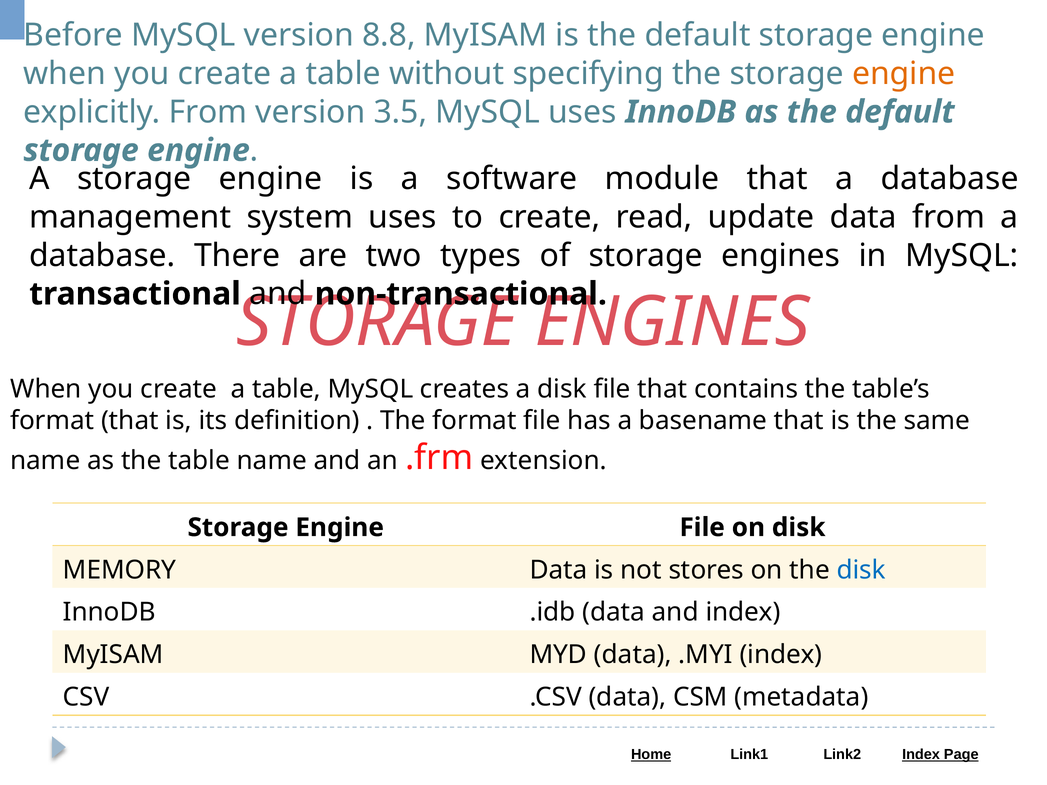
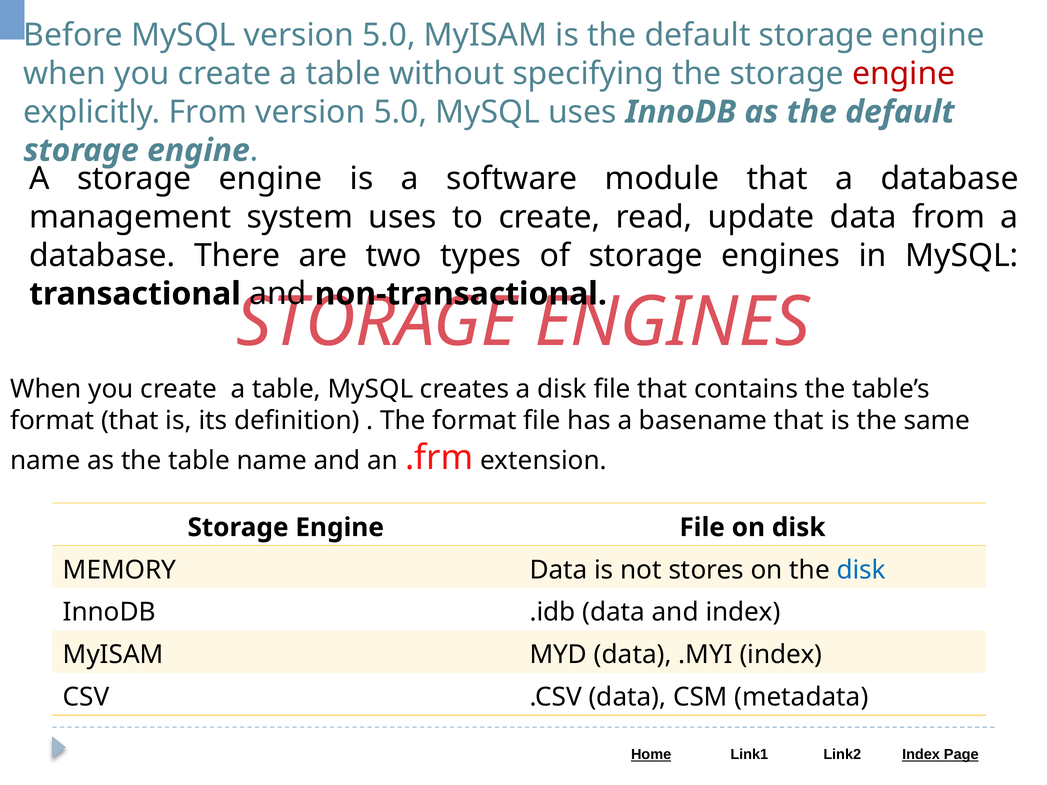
MySQL version 8.8: 8.8 -> 5.0 (389, 35)
engine colour: orange -> red (904, 74)
From version 3.5: 3.5 -> 5.0 (400, 112)
